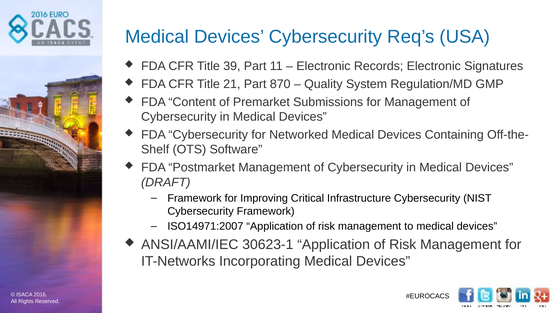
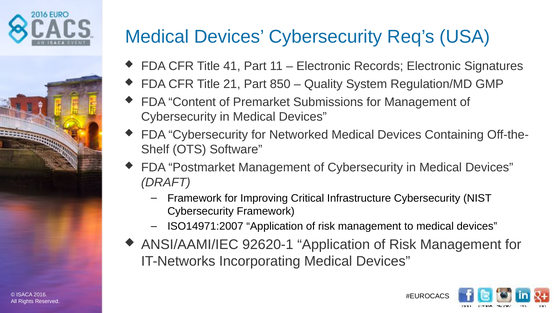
39: 39 -> 41 (232, 66)
870: 870 -> 850 (280, 84)
30623-1: 30623-1 -> 92620-1 (268, 245)
